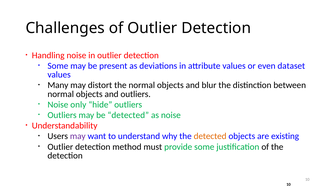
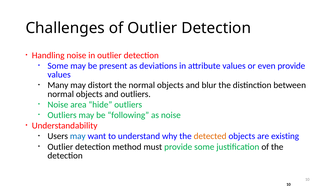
even dataset: dataset -> provide (291, 66)
only: only -> area (78, 105)
be detected: detected -> following (128, 115)
may colour: purple -> blue (78, 137)
